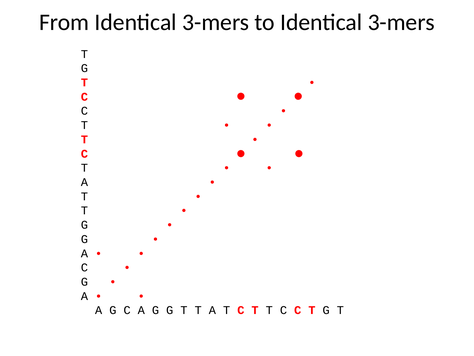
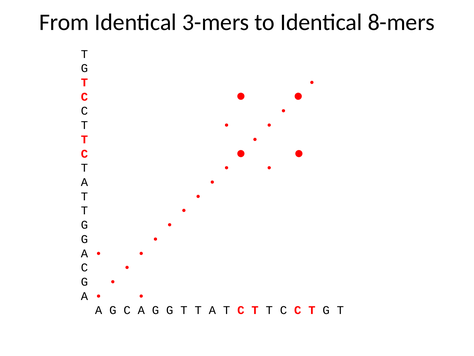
to Identical 3-mers: 3-mers -> 8-mers (401, 22)
